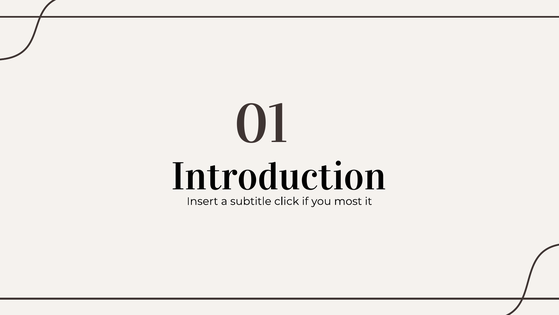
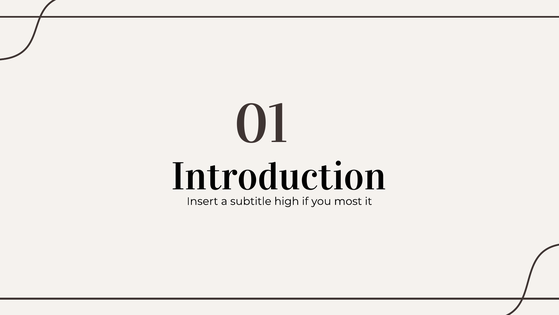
click: click -> high (287, 201)
